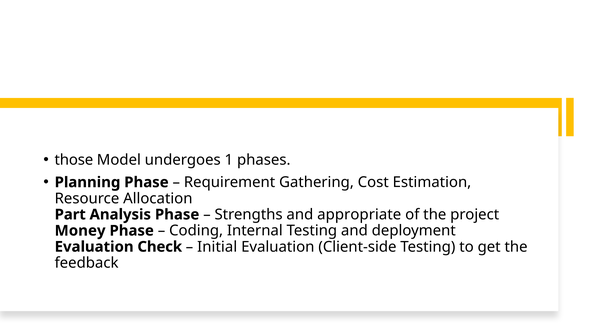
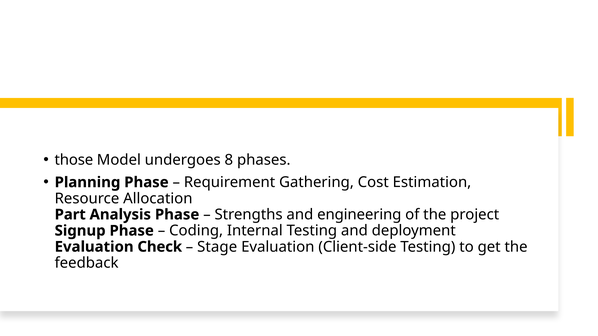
1: 1 -> 8 (229, 160)
appropriate: appropriate -> engineering (359, 215)
Money: Money -> Signup (80, 231)
Initial: Initial -> Stage (217, 247)
